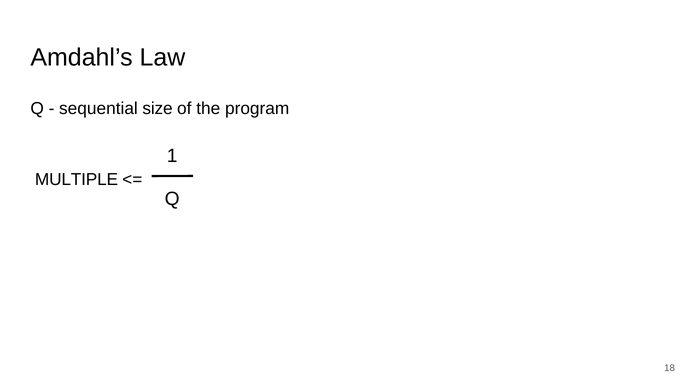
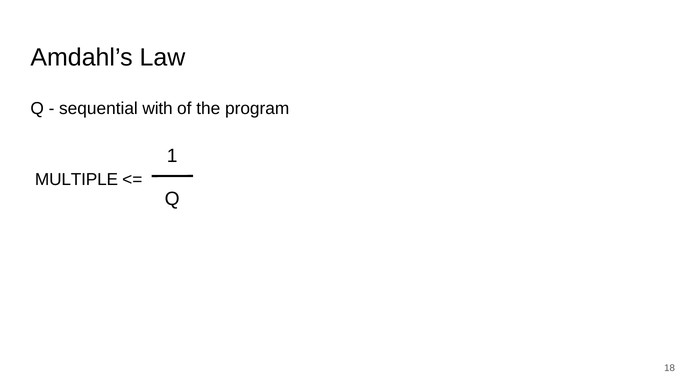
size: size -> with (158, 109)
